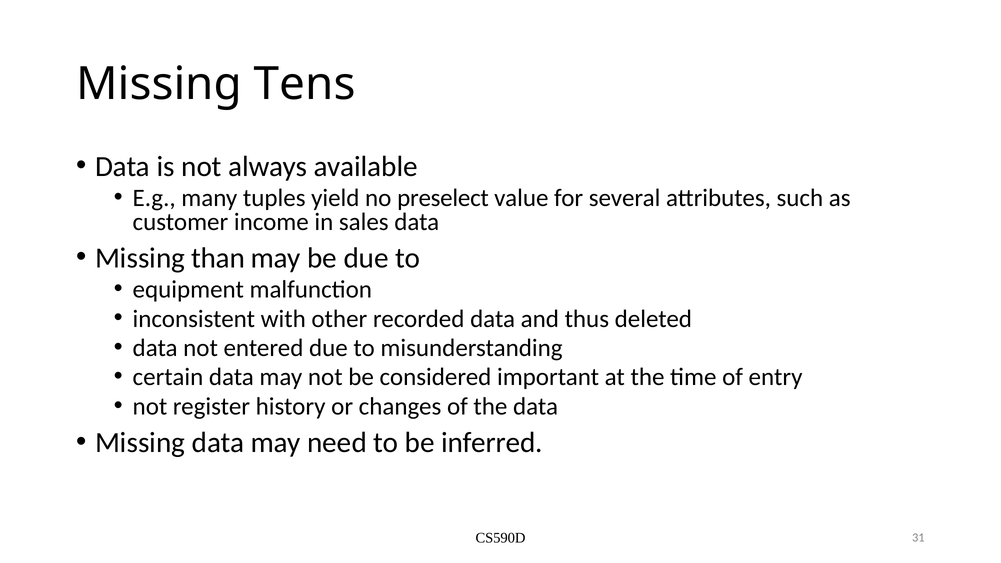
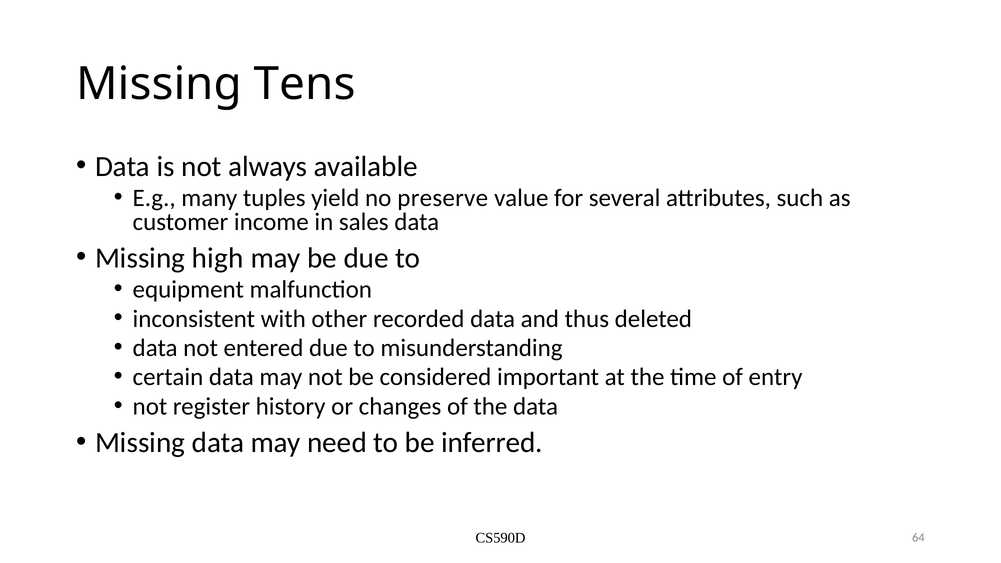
preselect: preselect -> preserve (443, 198)
than: than -> high (218, 258)
31: 31 -> 64 (918, 538)
